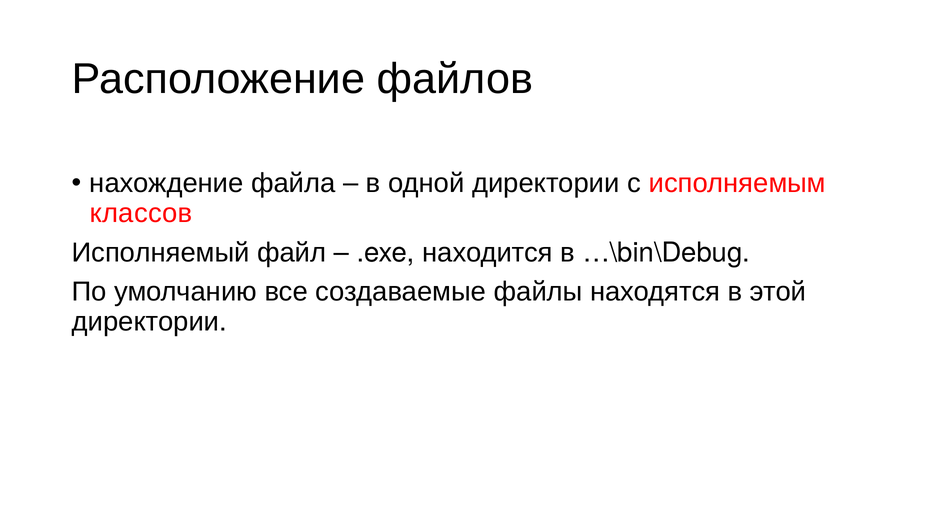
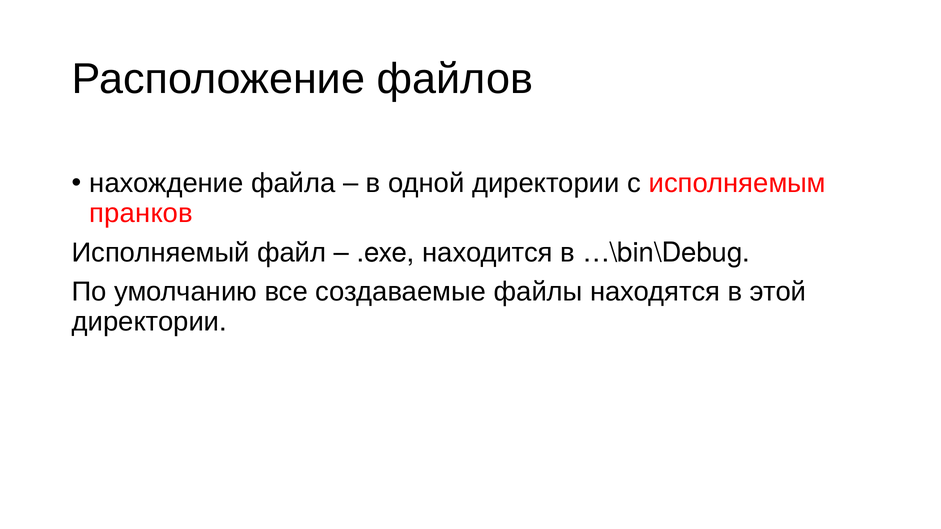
классов: классов -> пранков (141, 213)
